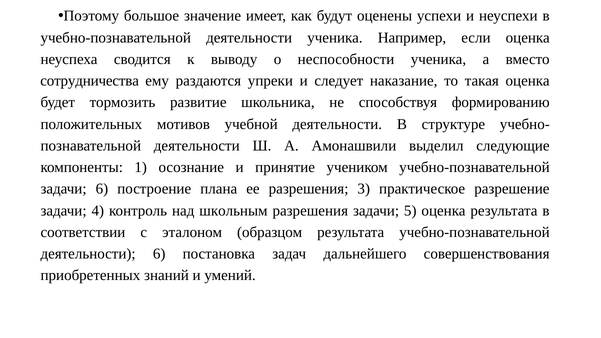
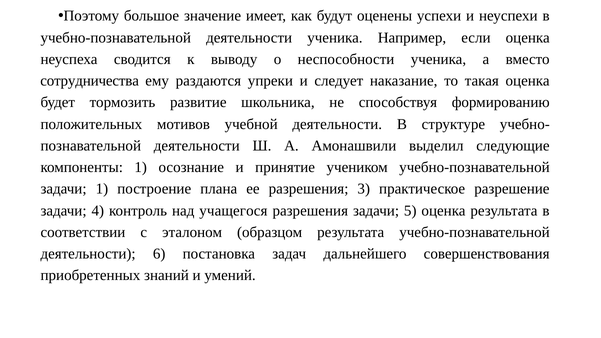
задачи 6: 6 -> 1 (102, 189)
школьным: школьным -> учащегося (233, 211)
